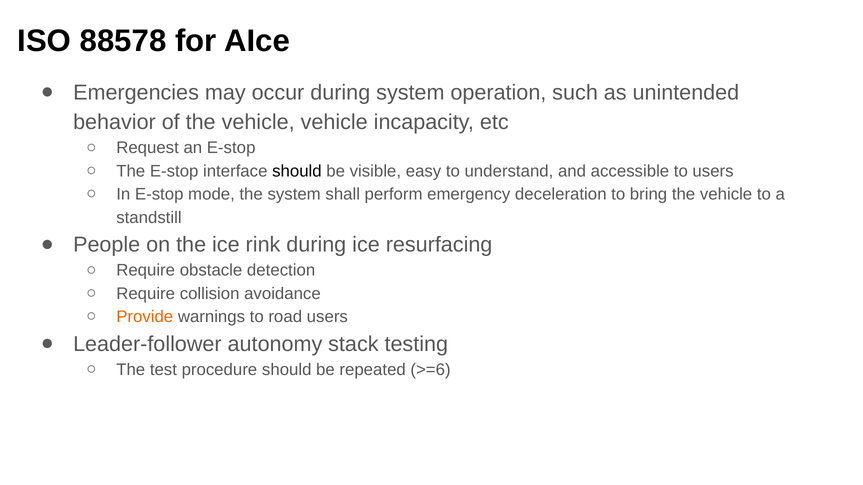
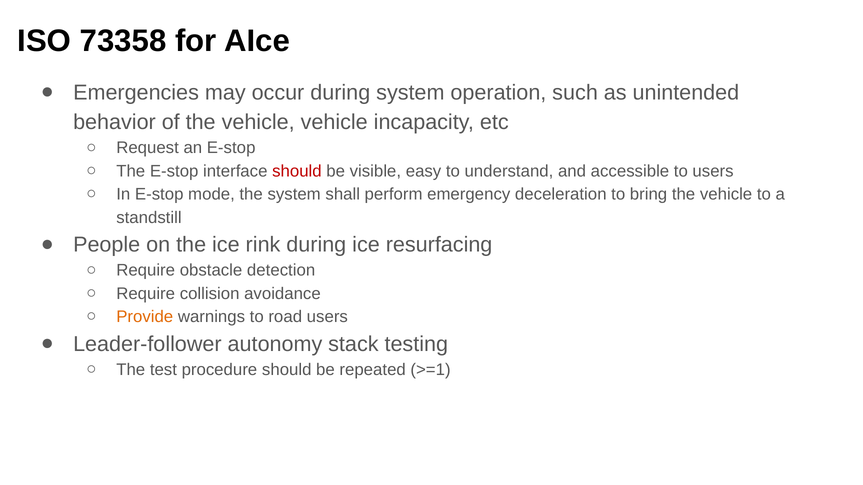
88578: 88578 -> 73358 (123, 41)
should colour: black -> red (297, 171)
>=6: >=6 -> >=1 (431, 370)
